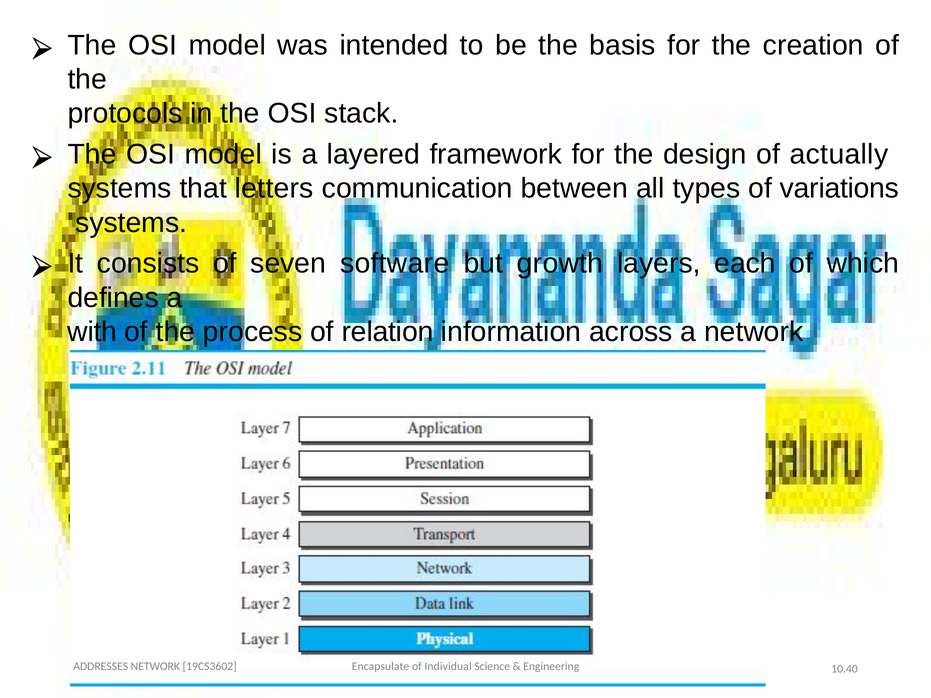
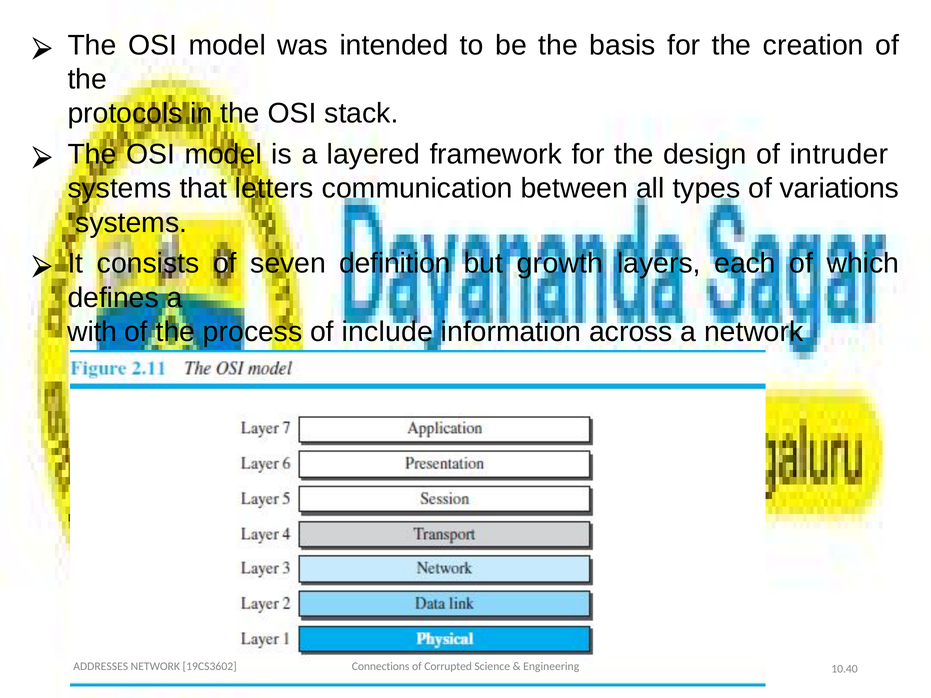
actually: actually -> intruder (839, 154)
software: software -> definition (395, 264)
relation: relation -> include (387, 332)
Encapsulate: Encapsulate -> Connections (381, 667)
Individual: Individual -> Corrupted (448, 667)
